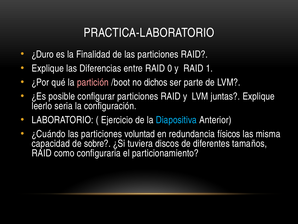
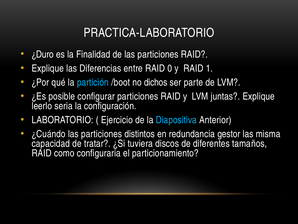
partición colour: pink -> light blue (93, 82)
voluntad: voluntad -> distintos (140, 134)
físicos: físicos -> gestor (229, 134)
sobre: sobre -> tratar (97, 143)
